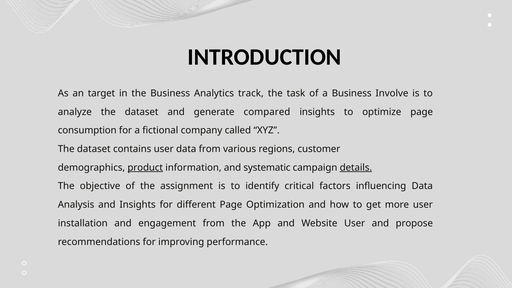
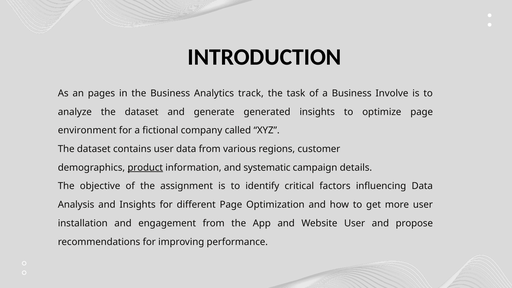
target: target -> pages (101, 93)
compared: compared -> generated (267, 112)
consumption: consumption -> environment (87, 130)
details underline: present -> none (356, 168)
